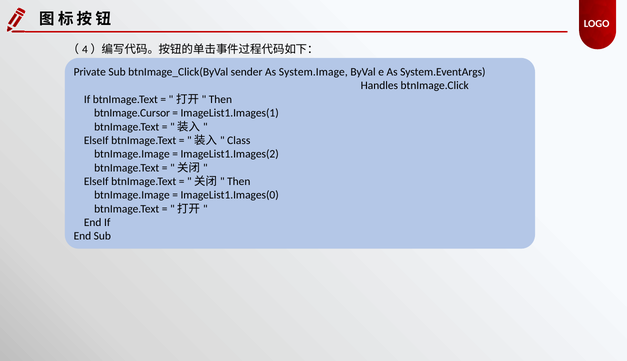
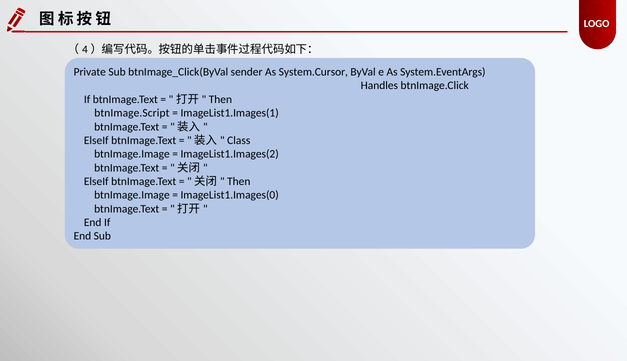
System.Image: System.Image -> System.Cursor (313, 72)
btnImage.Cursor: btnImage.Cursor -> btnImage.Script (132, 113)
